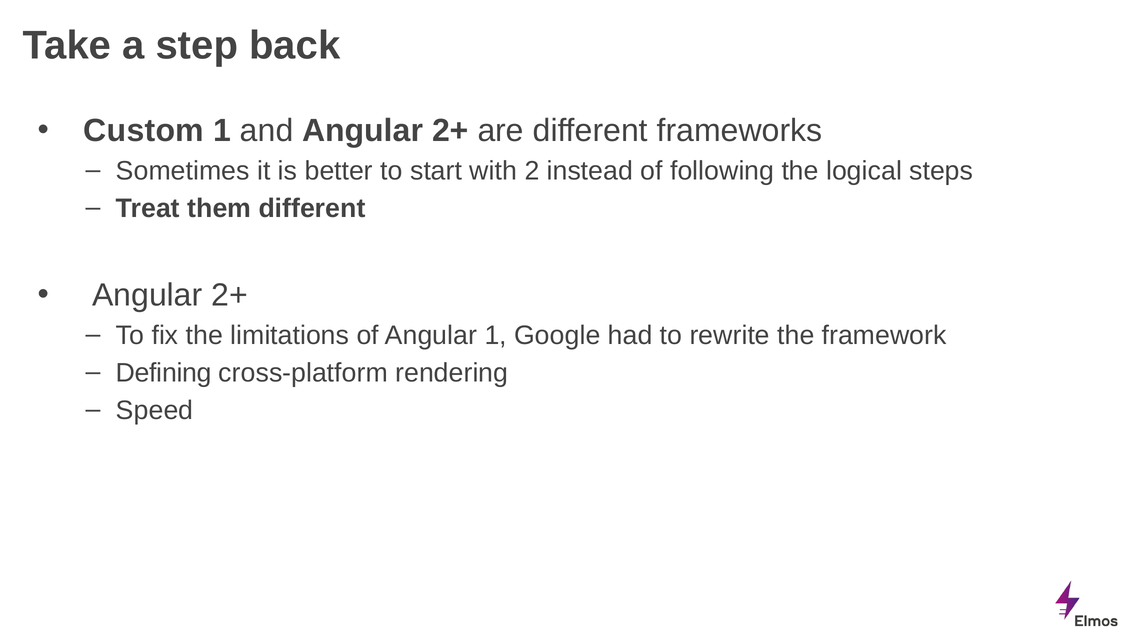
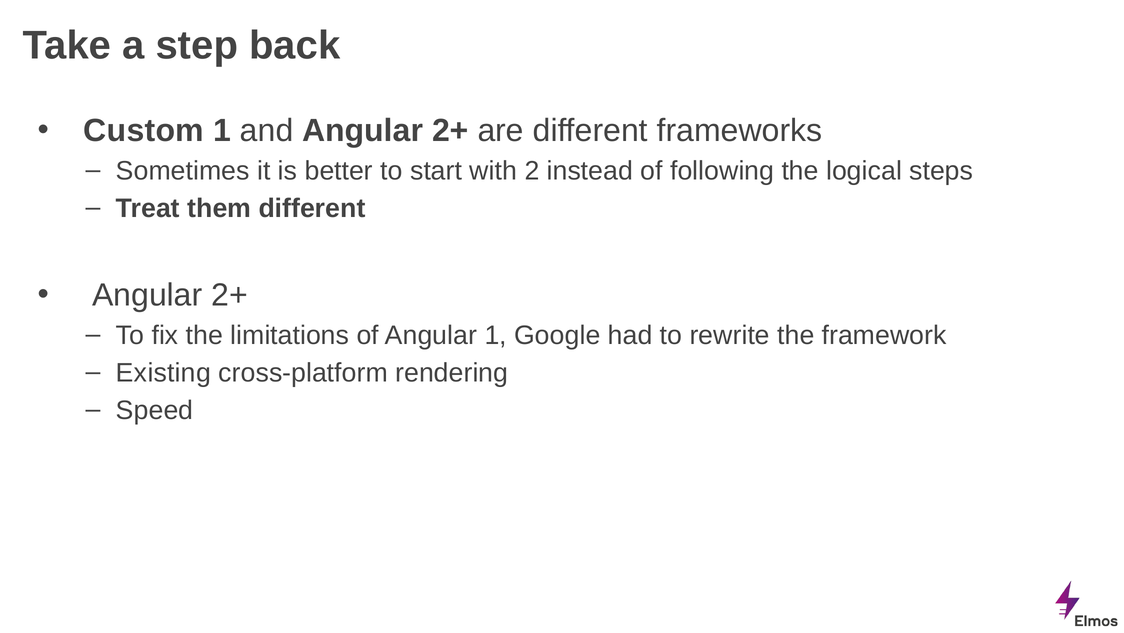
Defining: Defining -> Existing (163, 373)
